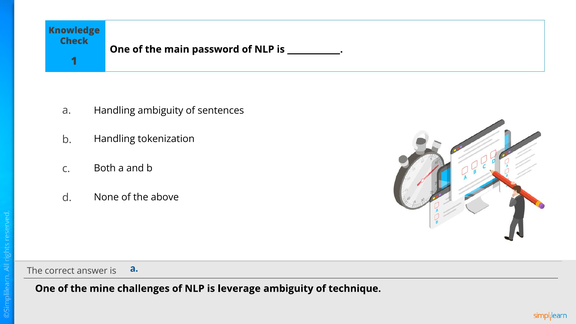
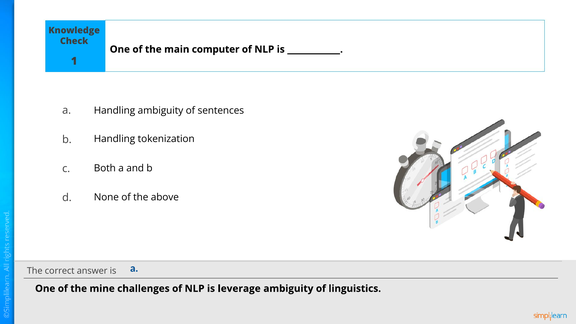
password: password -> computer (216, 49)
technique: technique -> linguistics (355, 289)
